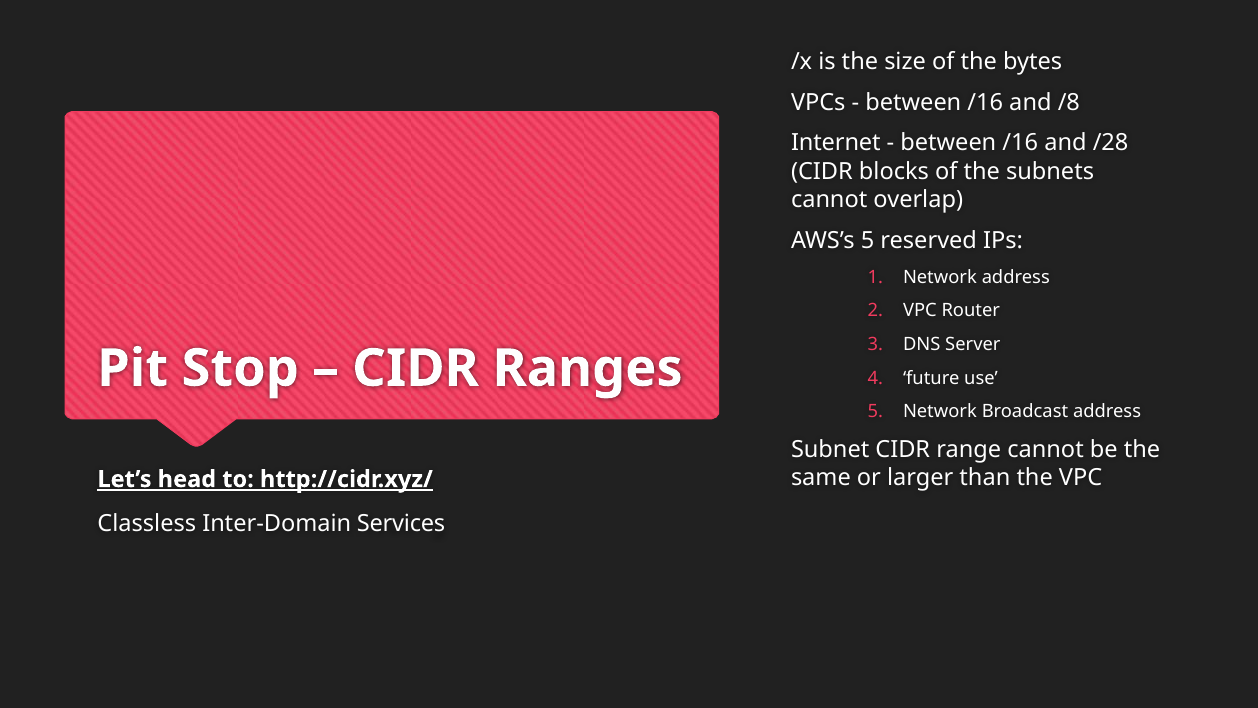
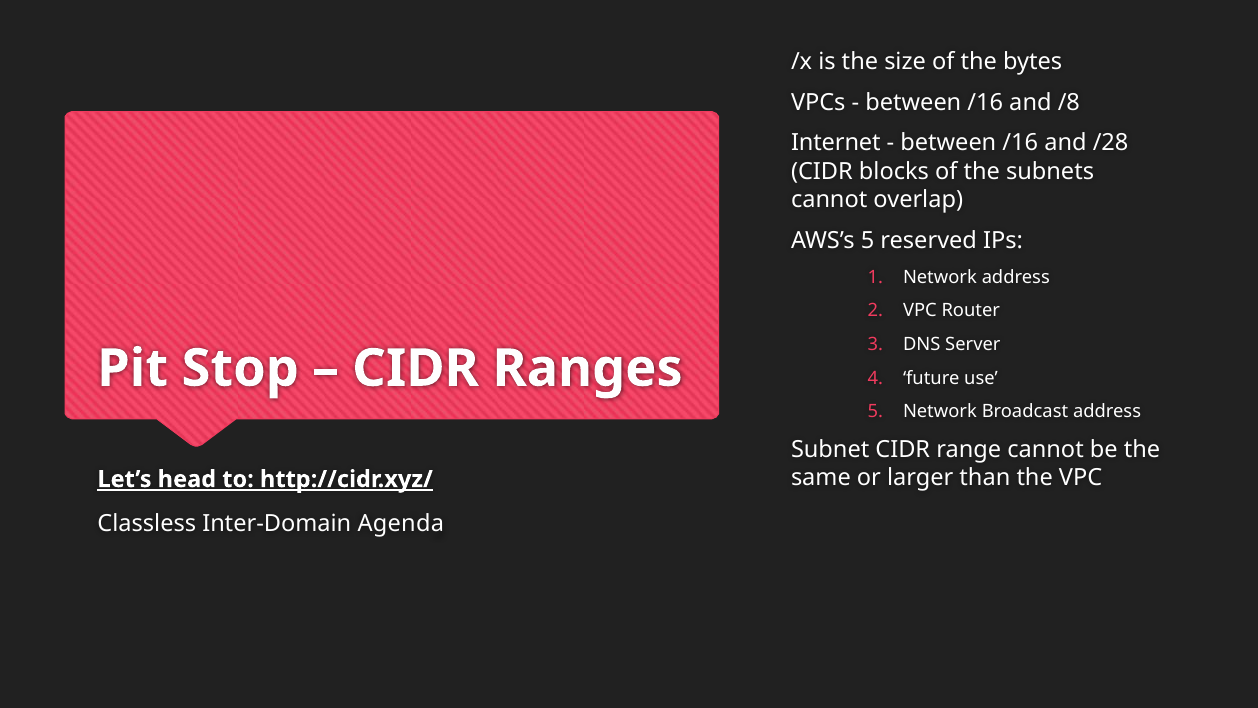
Services: Services -> Agenda (401, 524)
